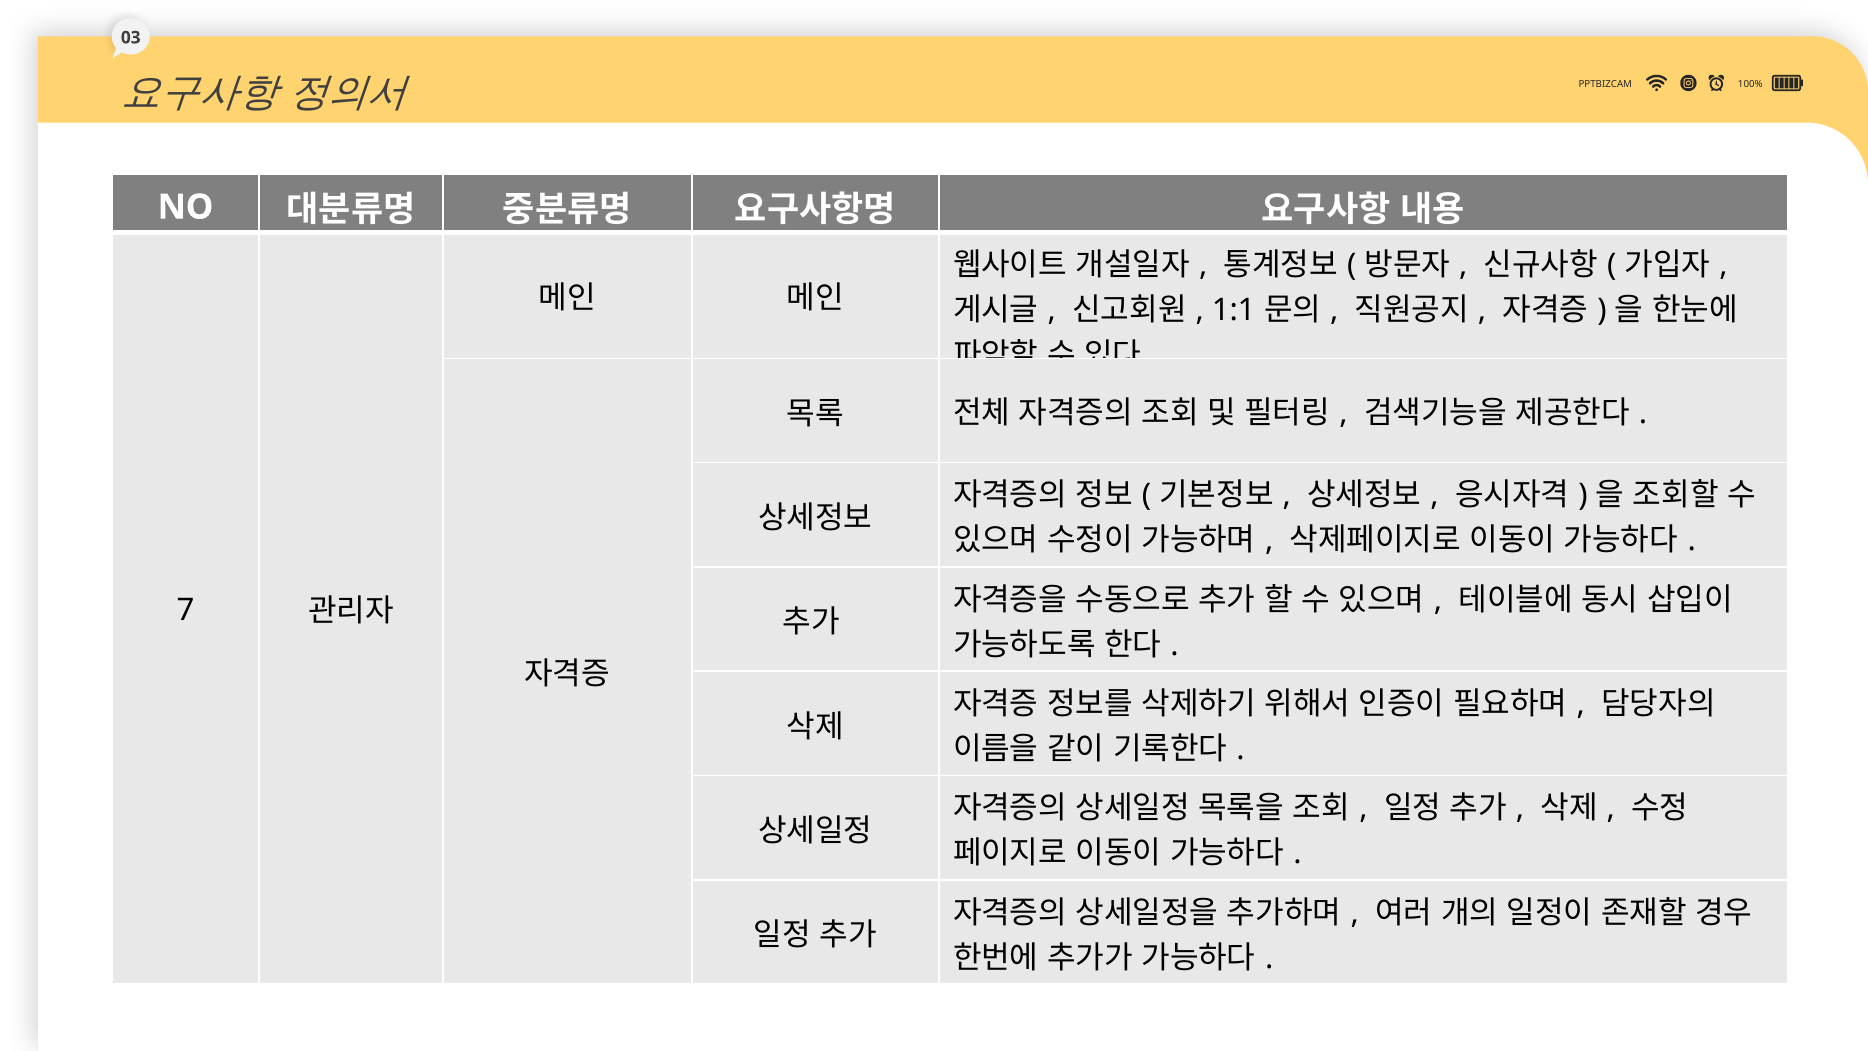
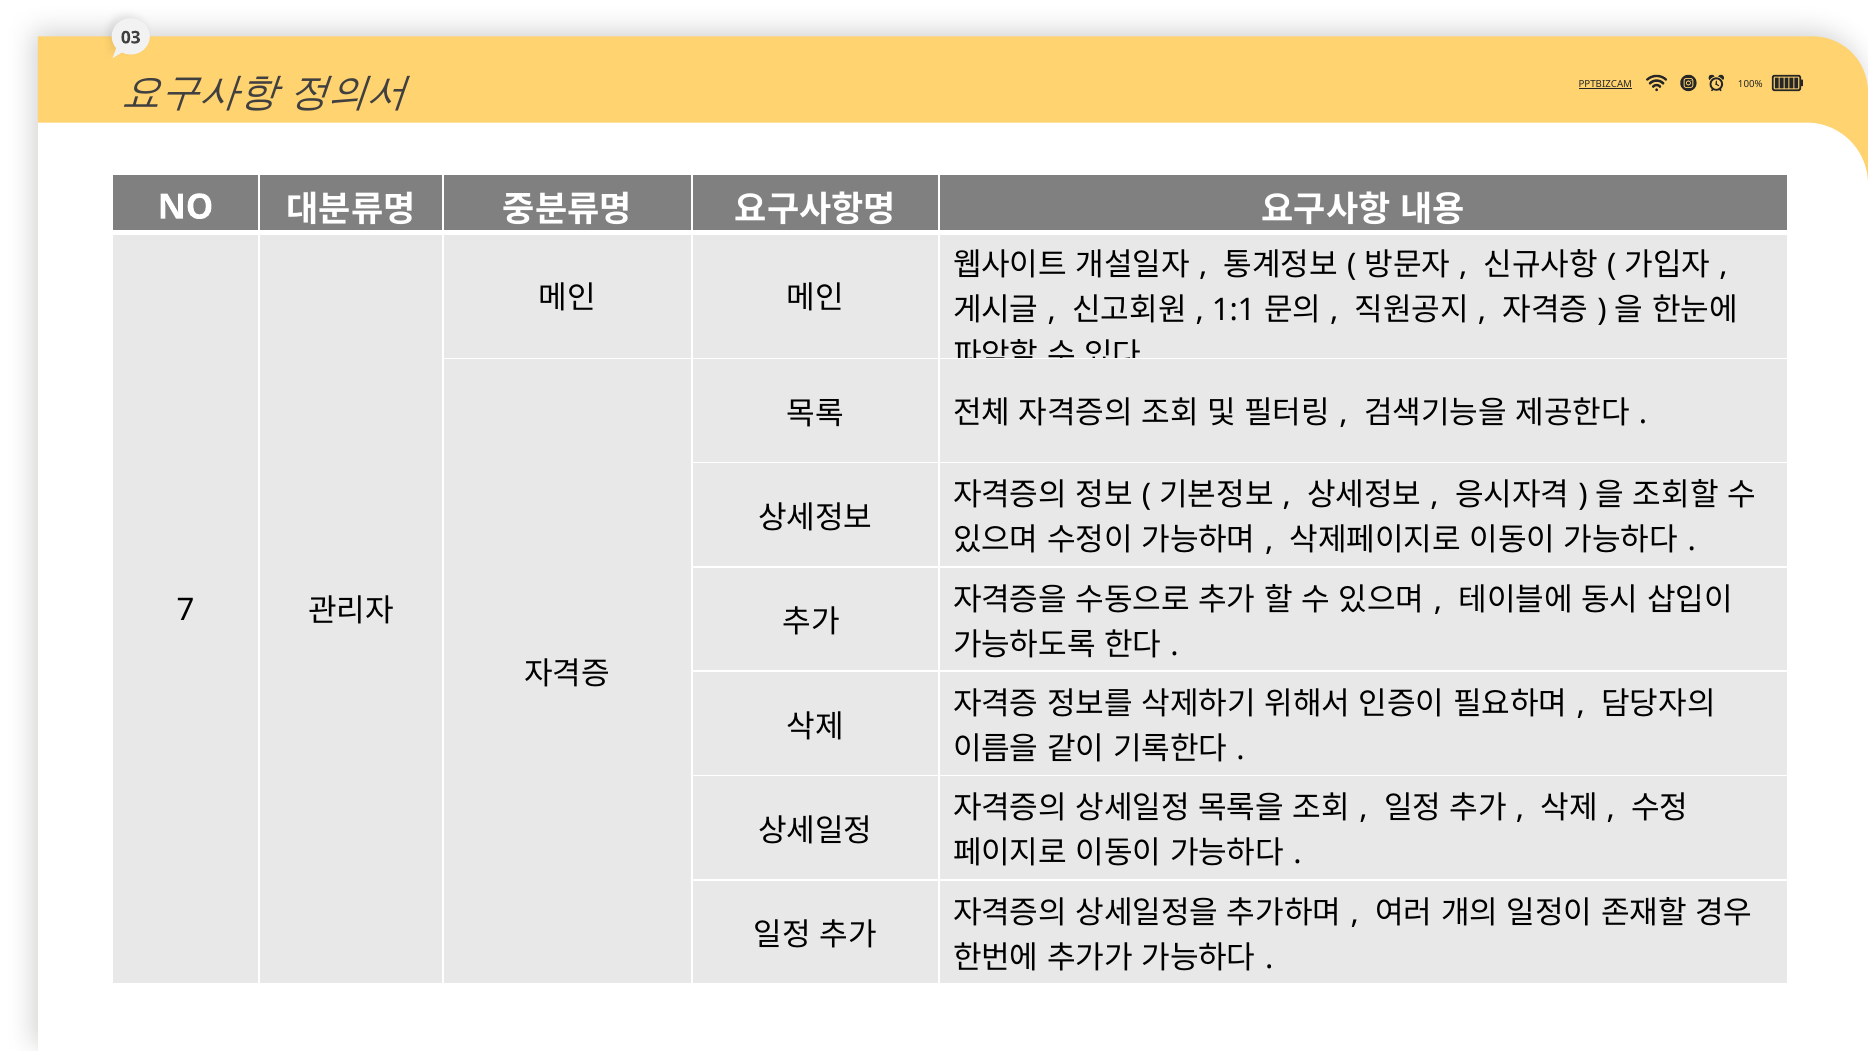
PPTBIZCAM underline: none -> present (1605, 84)
